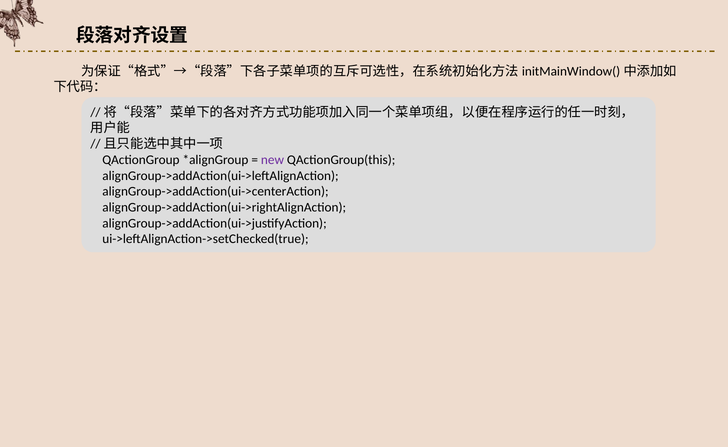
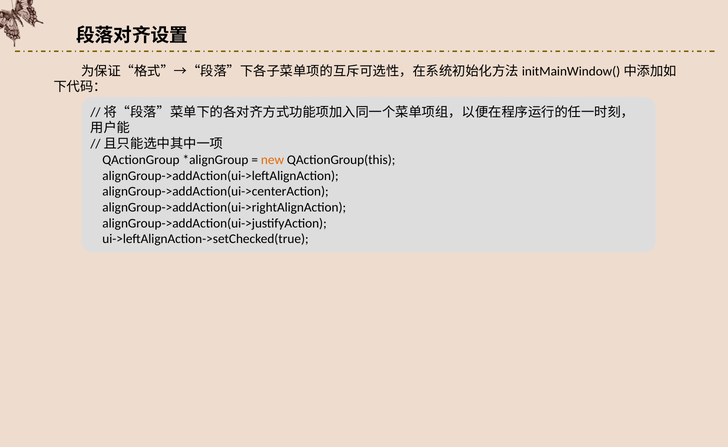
new colour: purple -> orange (272, 160)
